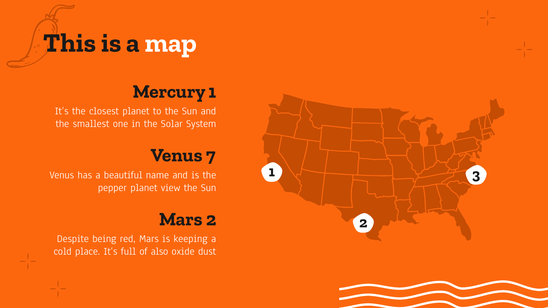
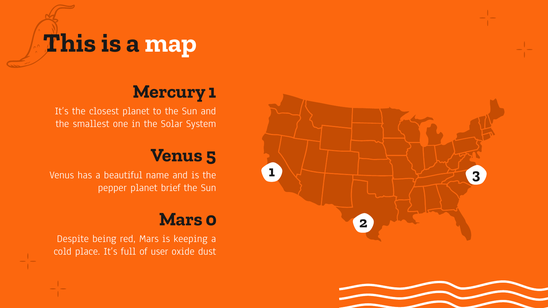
7: 7 -> 5 (211, 155)
view: view -> brief (171, 188)
Mars 2: 2 -> 0 (211, 219)
also: also -> user (160, 252)
